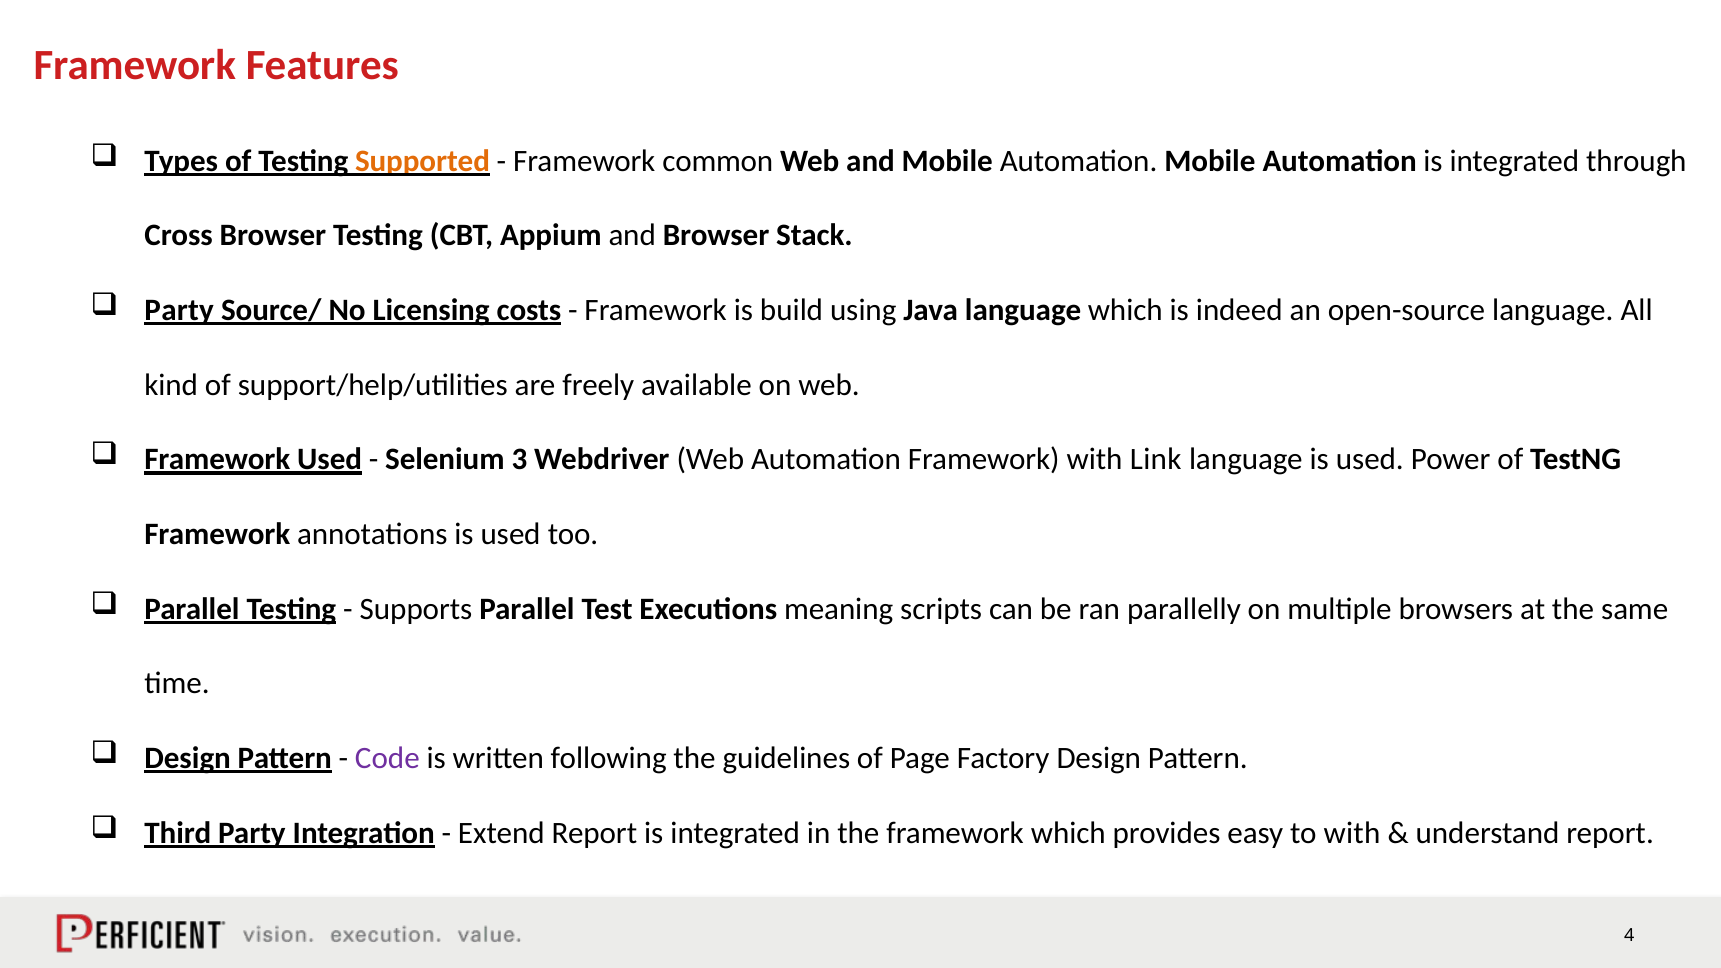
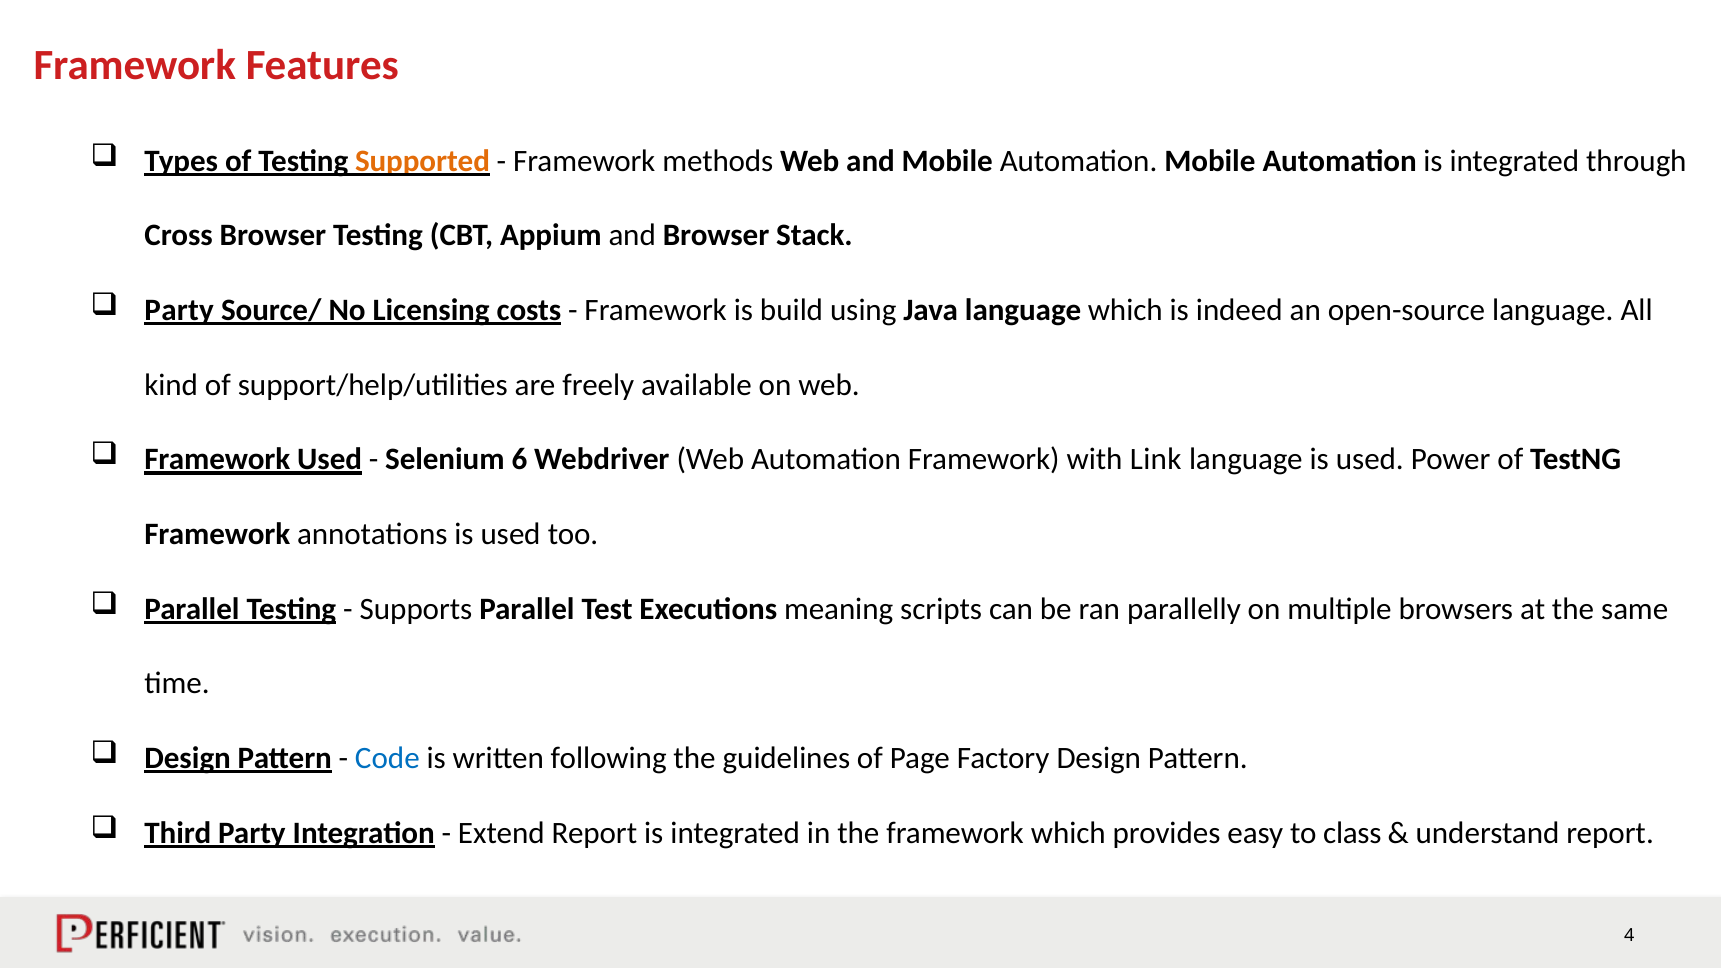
common: common -> methods (718, 161)
3: 3 -> 6 (520, 460)
Code colour: purple -> blue (387, 758)
to with: with -> class (1352, 833)
